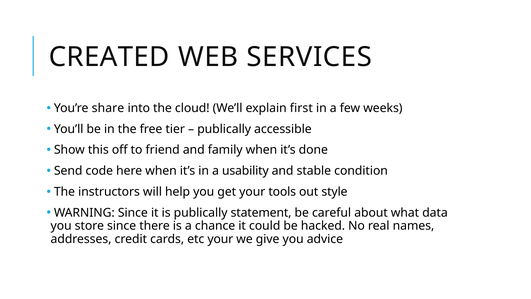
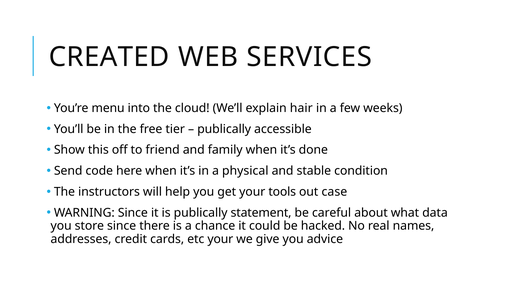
share: share -> menu (108, 108)
first: first -> hair (301, 108)
usability: usability -> physical (245, 171)
style: style -> case (334, 192)
